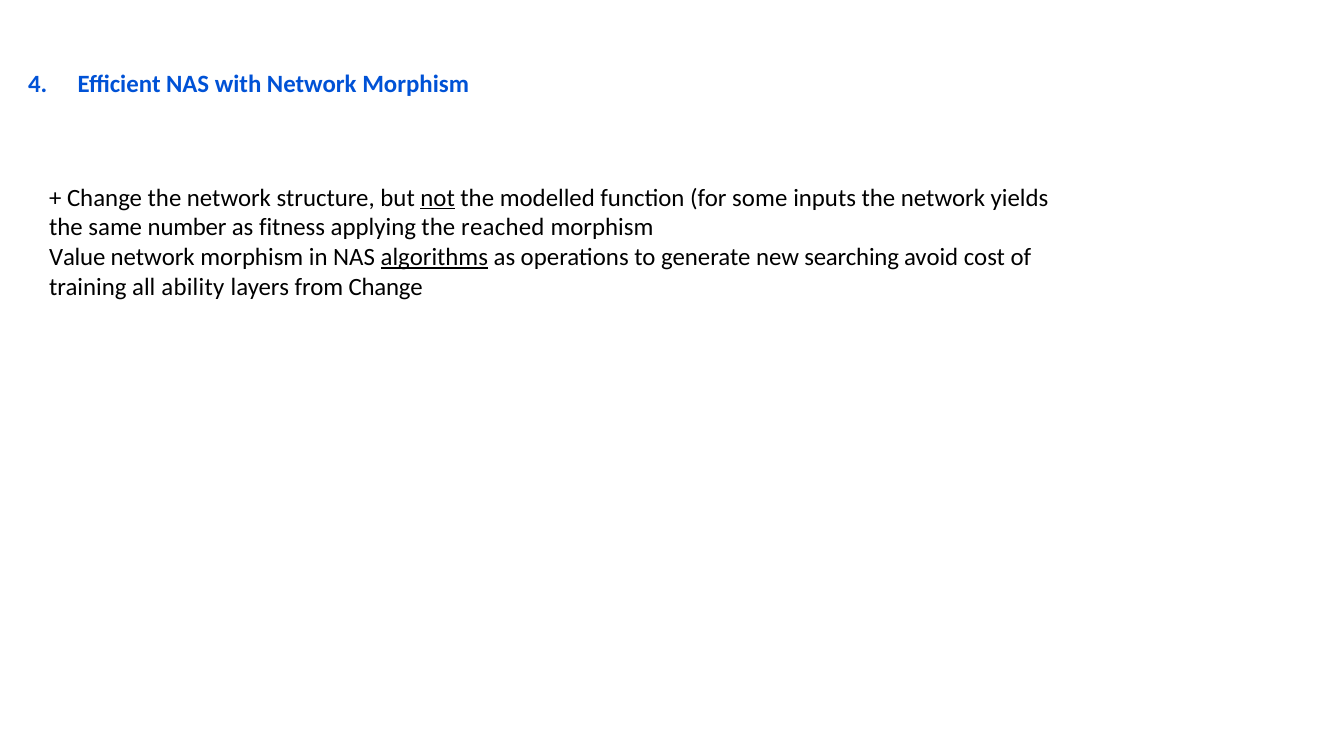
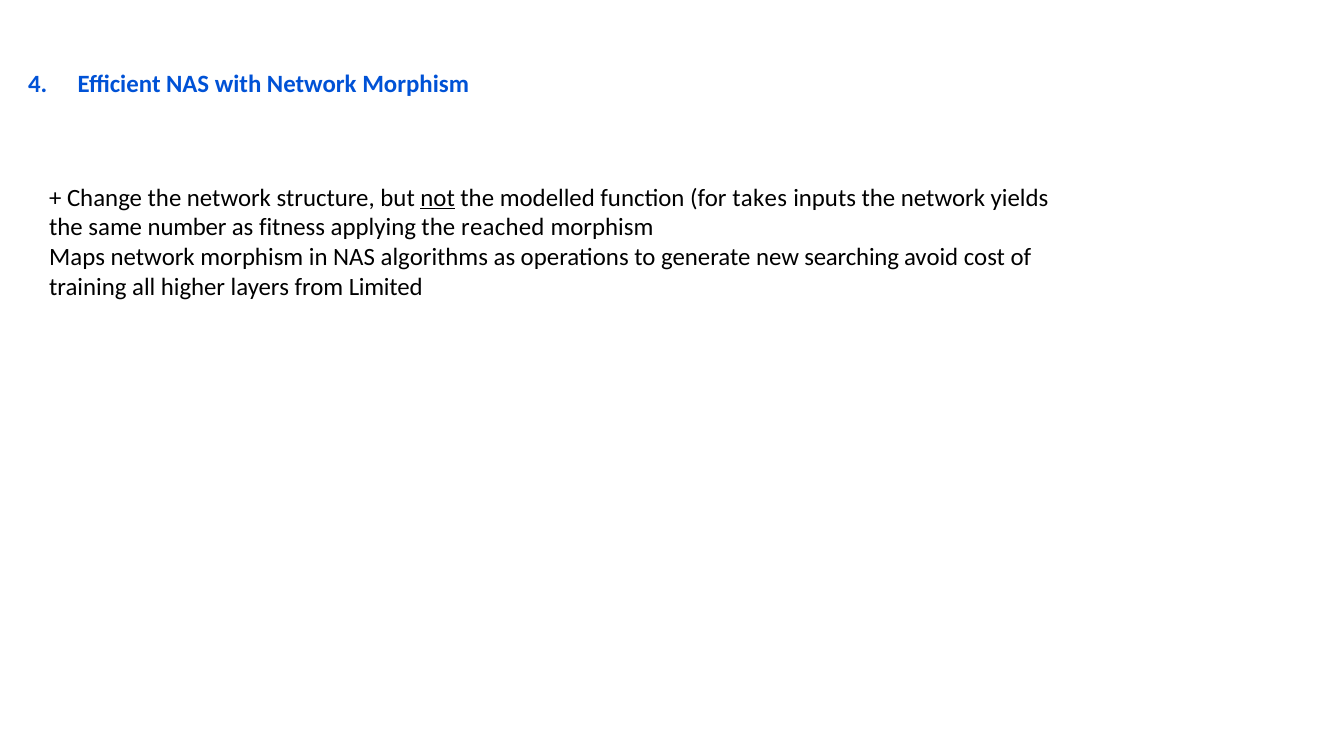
some: some -> takes (760, 198)
Value: Value -> Maps (77, 257)
algorithms underline: present -> none (434, 257)
ability: ability -> higher (193, 287)
from Change: Change -> Limited (386, 287)
